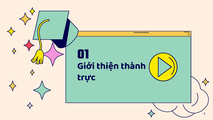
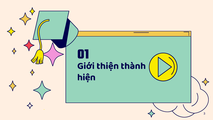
trực: trực -> hiện (86, 77)
